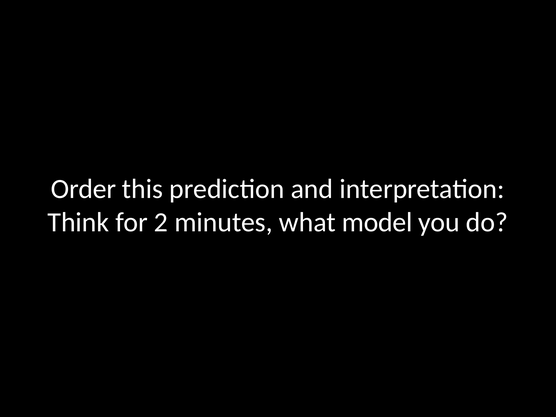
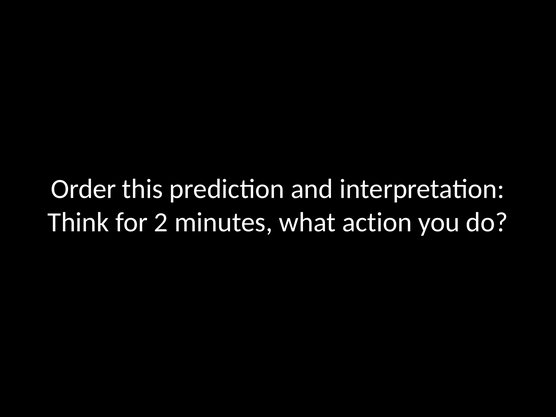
model: model -> action (377, 222)
